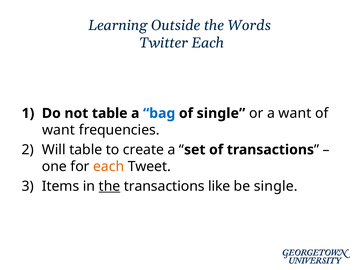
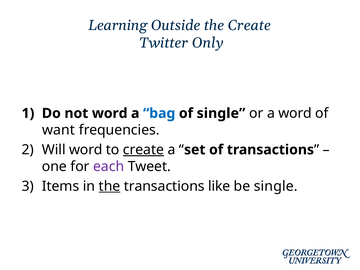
the Words: Words -> Create (249, 25)
Twitter Each: Each -> Only (208, 43)
not table: table -> word (110, 113)
a want: want -> word (295, 113)
Will table: table -> word (86, 150)
create underline: none -> present (143, 150)
each colour: orange -> purple (109, 167)
